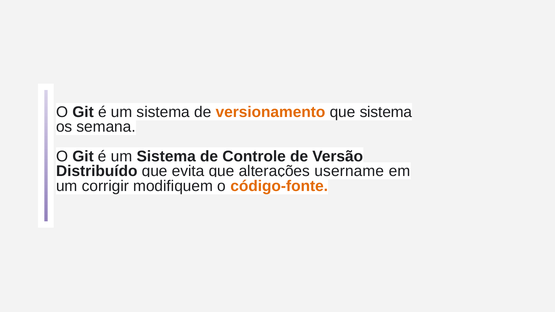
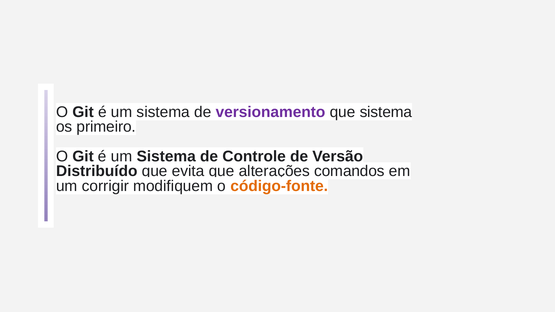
versionamento colour: orange -> purple (270, 112)
semana: semana -> primeiro (106, 127)
username: username -> comandos (349, 171)
